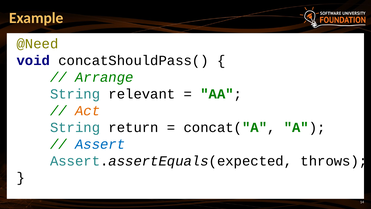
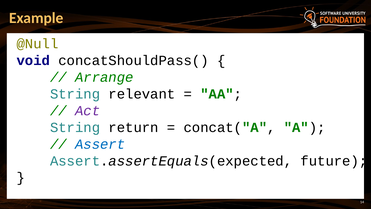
@Need: @Need -> @Null (37, 44)
Act colour: orange -> purple (88, 111)
throws: throws -> future (334, 161)
